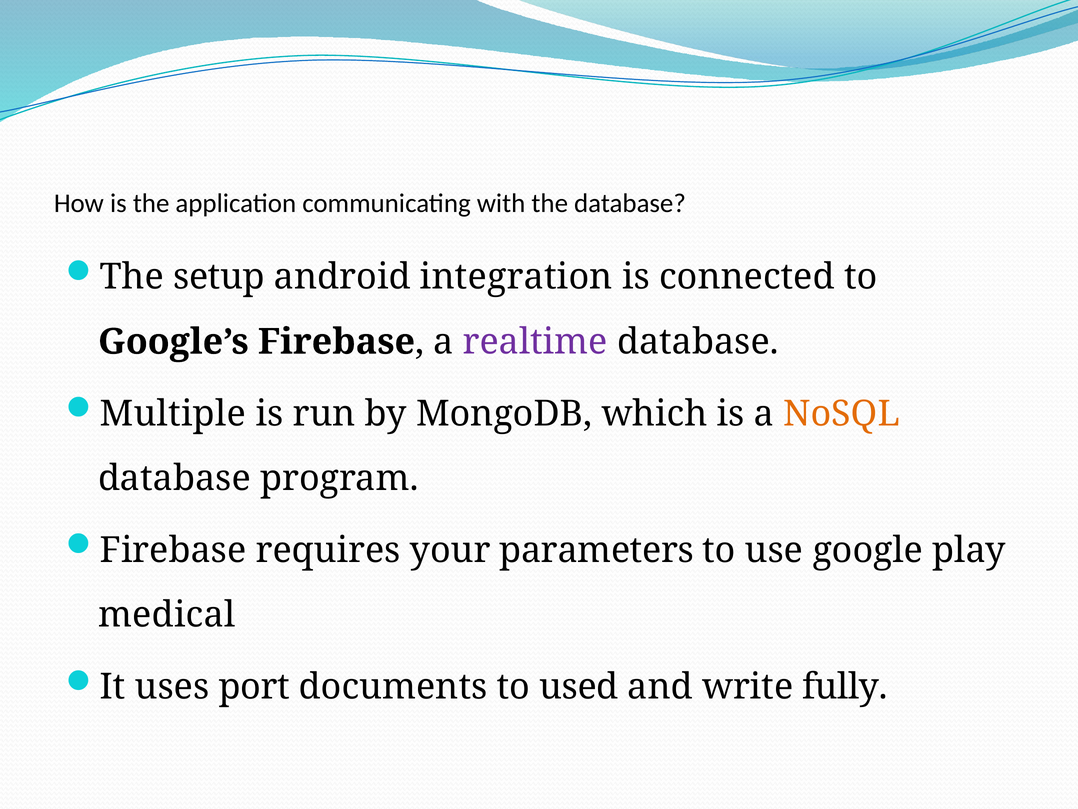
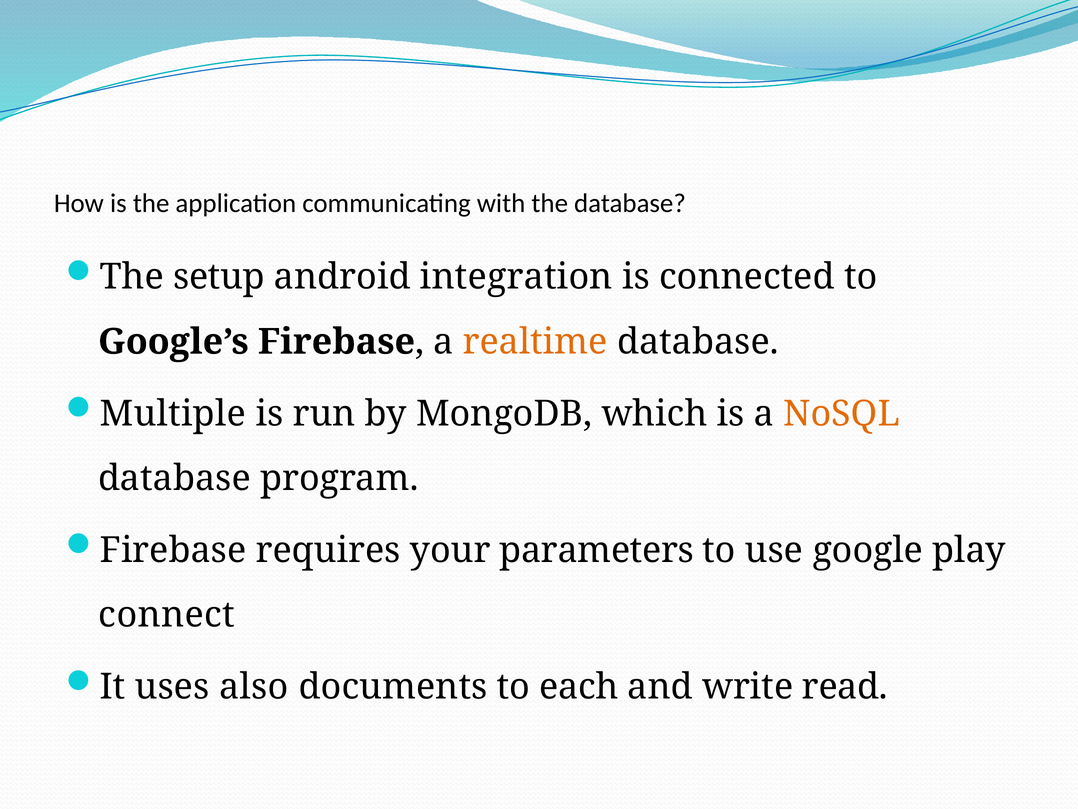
realtime colour: purple -> orange (535, 342)
medical: medical -> connect (167, 615)
port: port -> also (254, 687)
used: used -> each (579, 687)
fully: fully -> read (845, 687)
